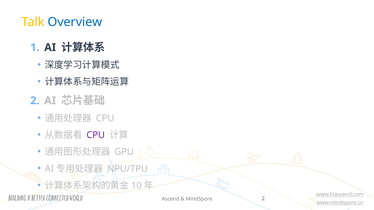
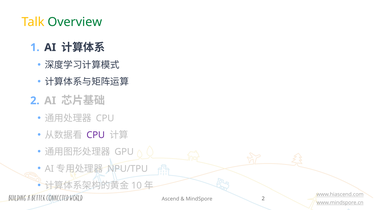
Overview colour: blue -> green (75, 22)
